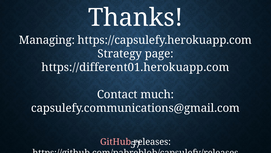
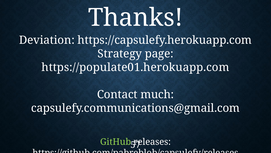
Managing: Managing -> Deviation (47, 40)
https://different01.herokuapp.com: https://different01.herokuapp.com -> https://populate01.herokuapp.com (135, 67)
GitHub colour: pink -> light green (116, 141)
